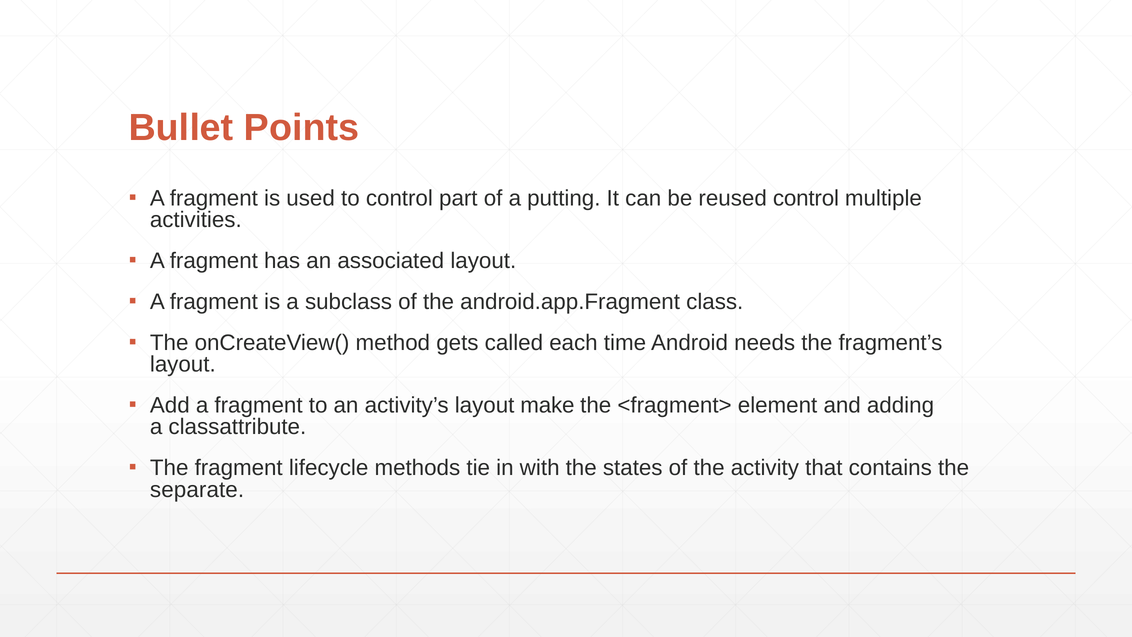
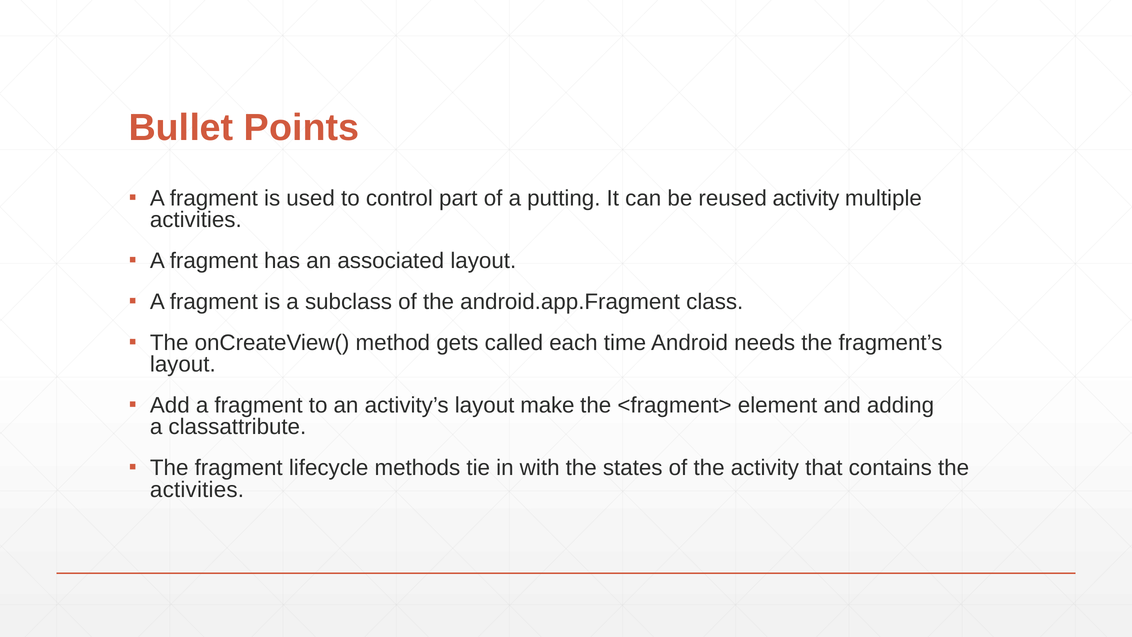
reused control: control -> activity (806, 198)
separate: separate -> activities (197, 489)
